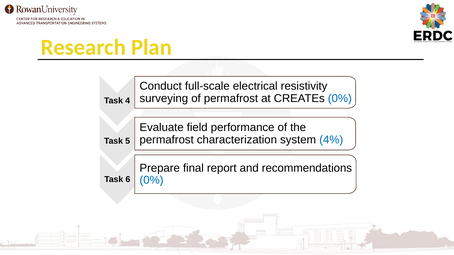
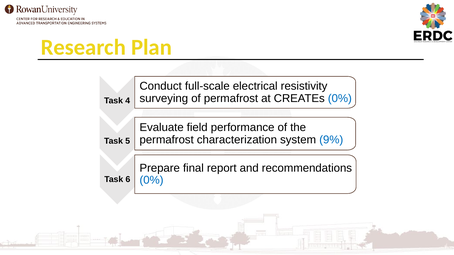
4%: 4% -> 9% (331, 140)
